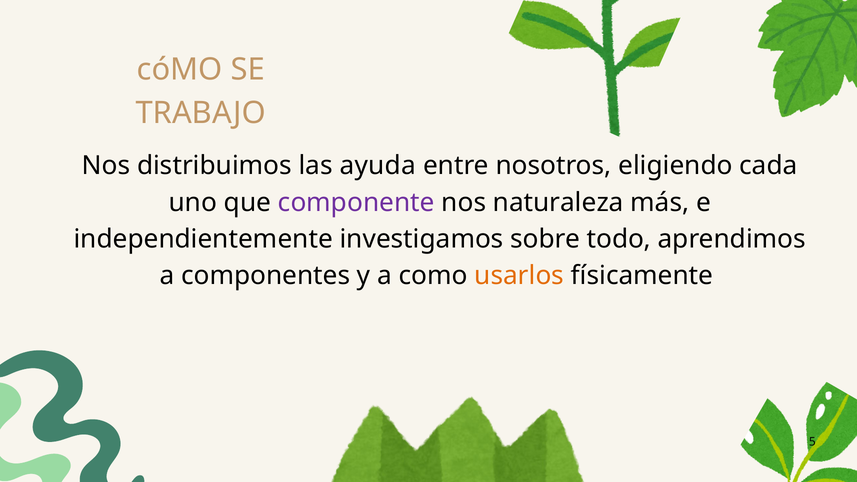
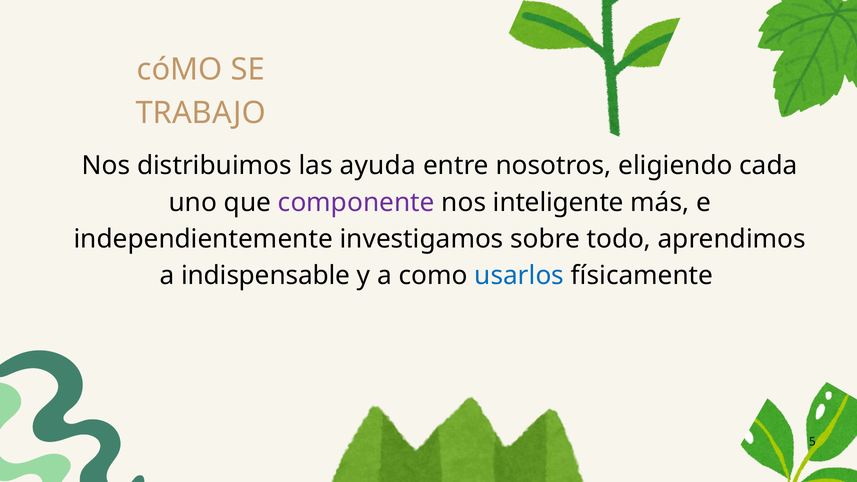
naturaleza: naturaleza -> inteligente (558, 202)
componentes: componentes -> indispensable (266, 276)
usarlos colour: orange -> blue (519, 276)
